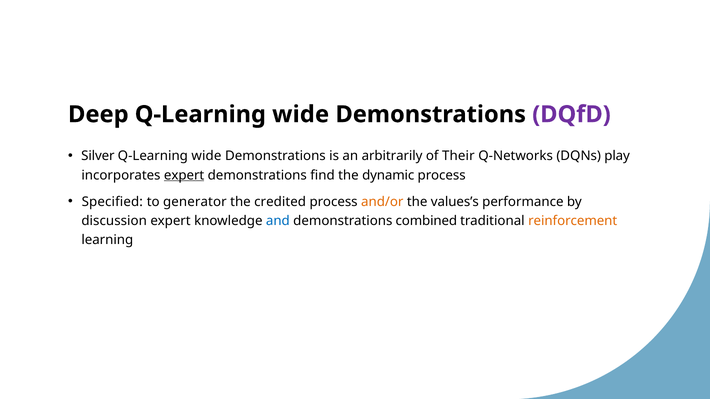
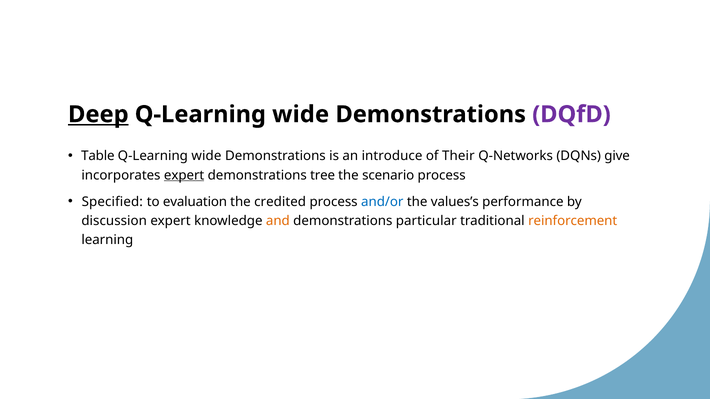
Deep underline: none -> present (98, 114)
Silver: Silver -> Table (98, 156)
arbitrarily: arbitrarily -> introduce (392, 156)
play: play -> give (617, 156)
find: find -> tree (323, 175)
dynamic: dynamic -> scenario (388, 175)
generator: generator -> evaluation (195, 202)
and/or colour: orange -> blue (382, 202)
and colour: blue -> orange (278, 221)
combined: combined -> particular (426, 221)
